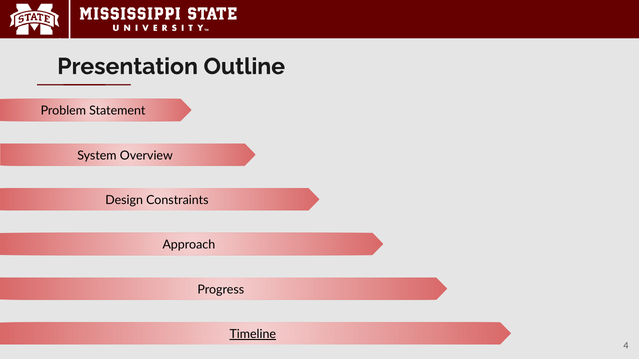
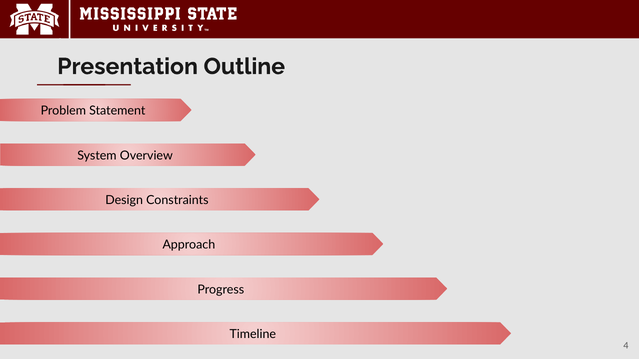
Timeline underline: present -> none (253, 335)
